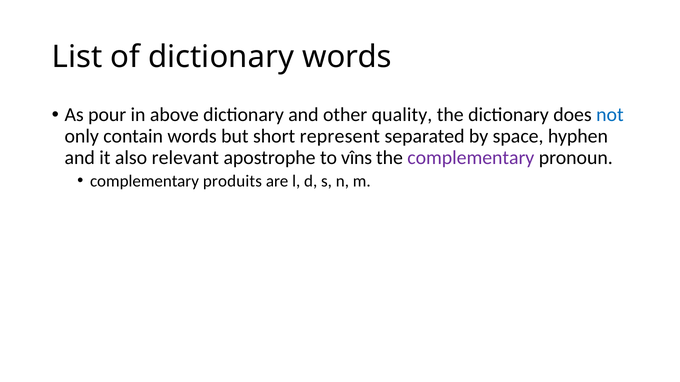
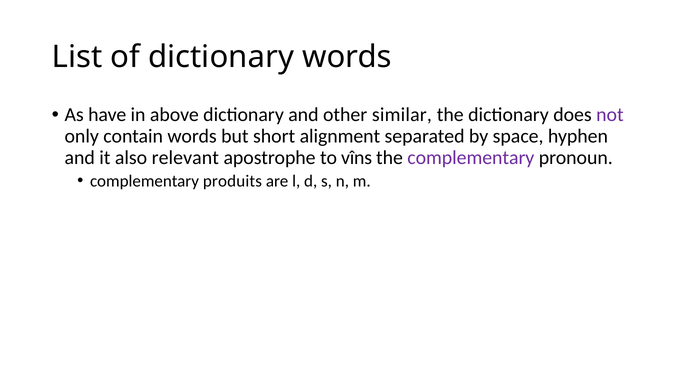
pour: pour -> have (107, 115)
quality: quality -> similar (402, 115)
not colour: blue -> purple (610, 115)
represent: represent -> alignment (340, 136)
